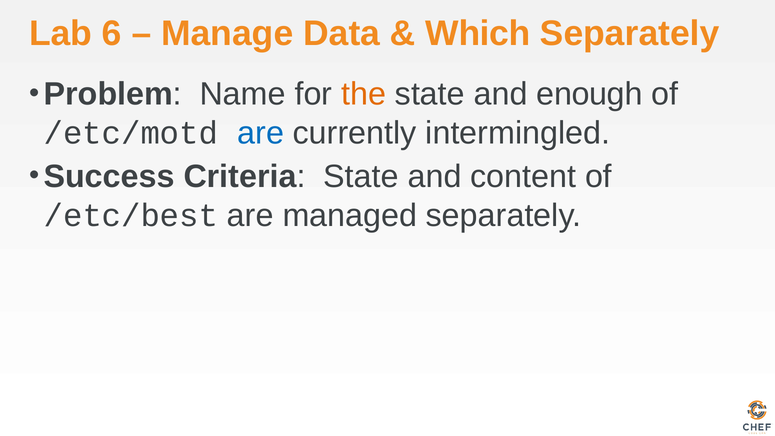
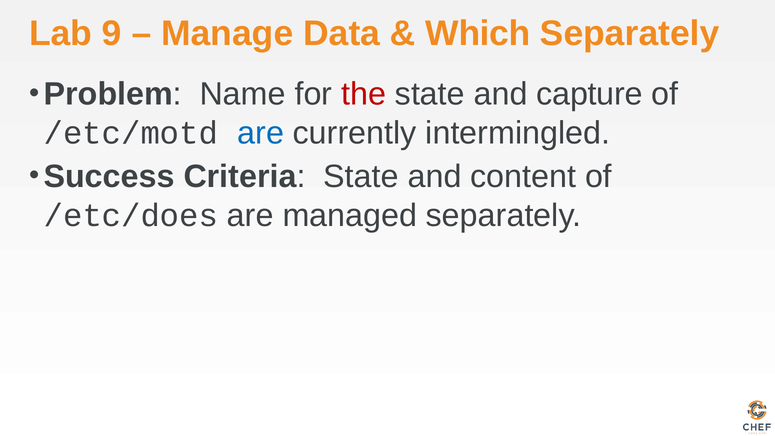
6: 6 -> 9 (112, 33)
the colour: orange -> red (364, 94)
enough: enough -> capture (589, 94)
/etc/best: /etc/best -> /etc/does (131, 215)
